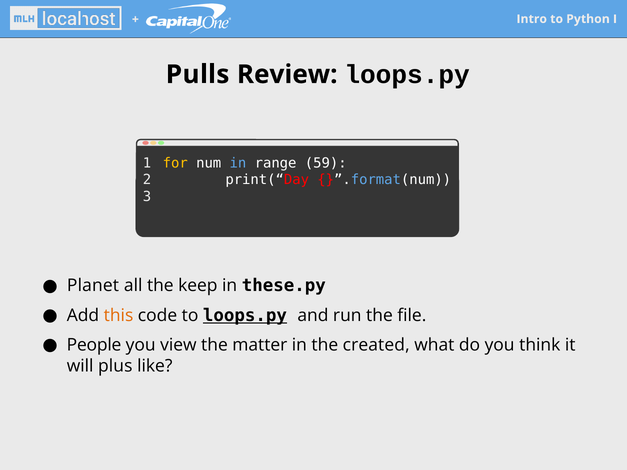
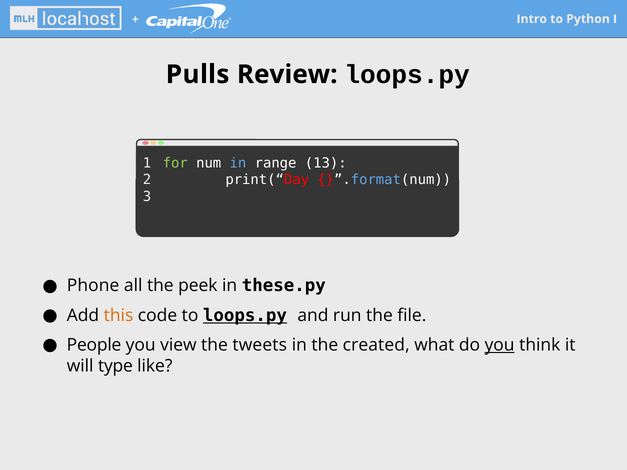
for colour: yellow -> light green (175, 163)
59: 59 -> 13 (326, 163)
Planet: Planet -> Phone (93, 286)
keep: keep -> peek (198, 286)
matter: matter -> tweets (260, 345)
you underline: none -> present (500, 345)
plus: plus -> type (115, 366)
